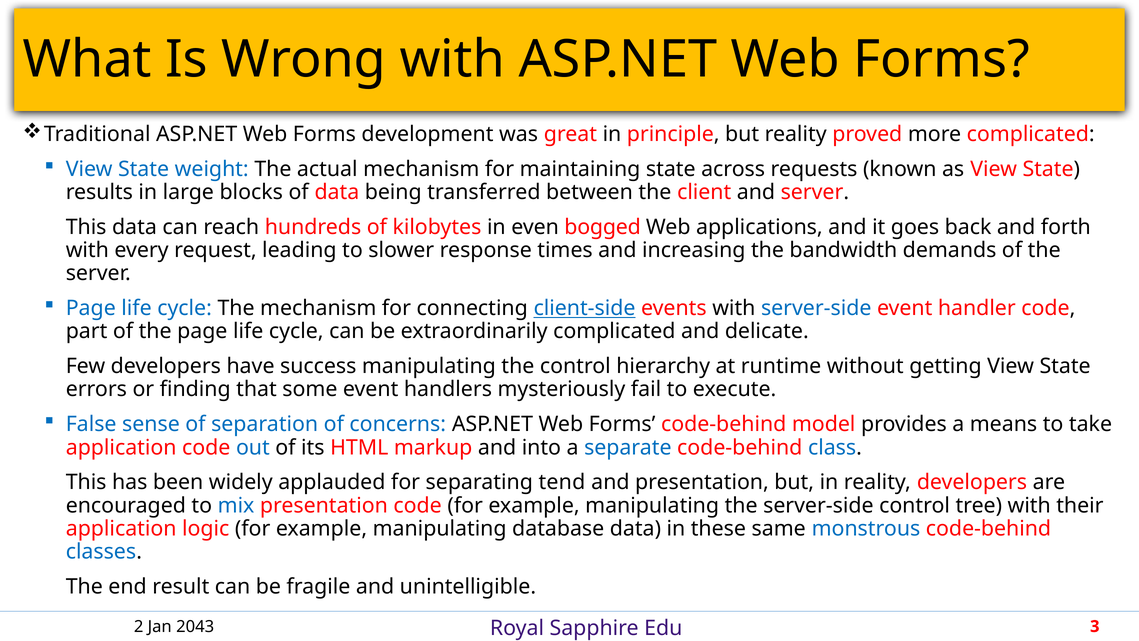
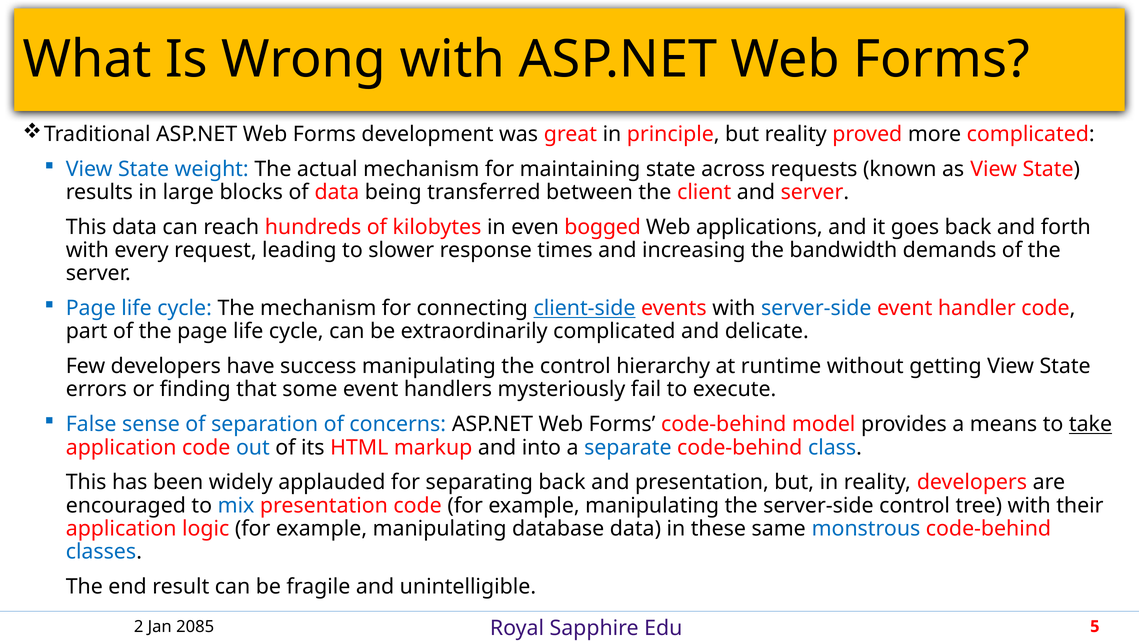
take underline: none -> present (1090, 424)
separating tend: tend -> back (562, 482)
2043: 2043 -> 2085 (195, 626)
3: 3 -> 5 (1095, 626)
